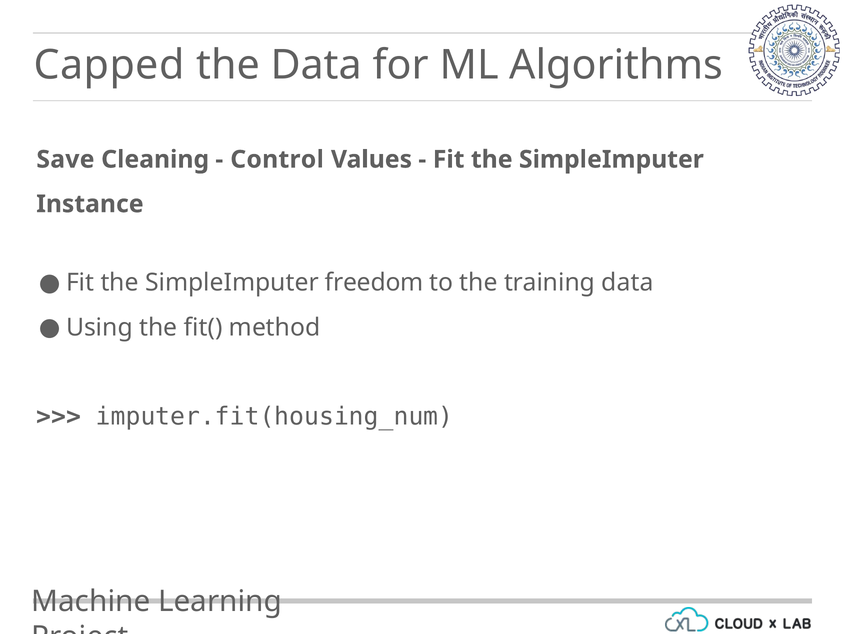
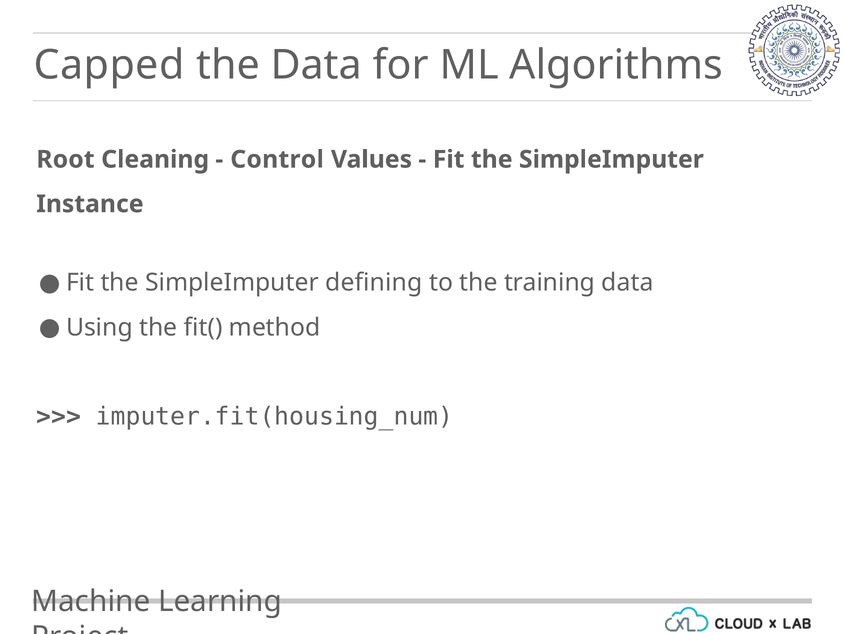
Save: Save -> Root (65, 159)
freedom: freedom -> defining (374, 283)
